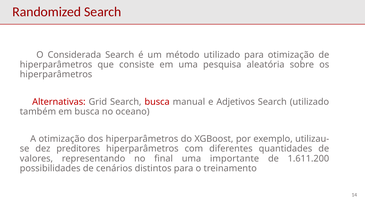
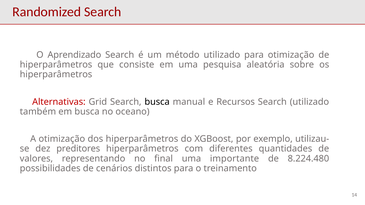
Considerada: Considerada -> Aprendizado (74, 55)
busca colour: red -> black (157, 102)
Adjetivos: Adjetivos -> Recursos (236, 102)
1.611.200: 1.611.200 -> 8.224.480 (308, 159)
